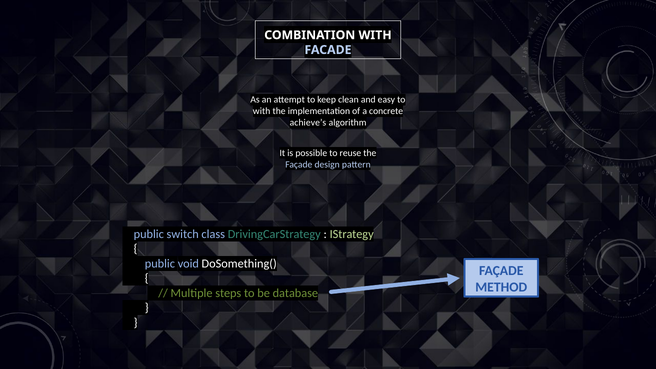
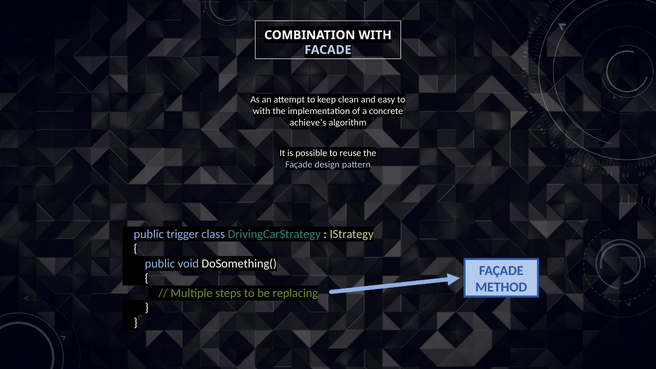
switch: switch -> trigger (183, 234)
database: database -> replacing (295, 293)
